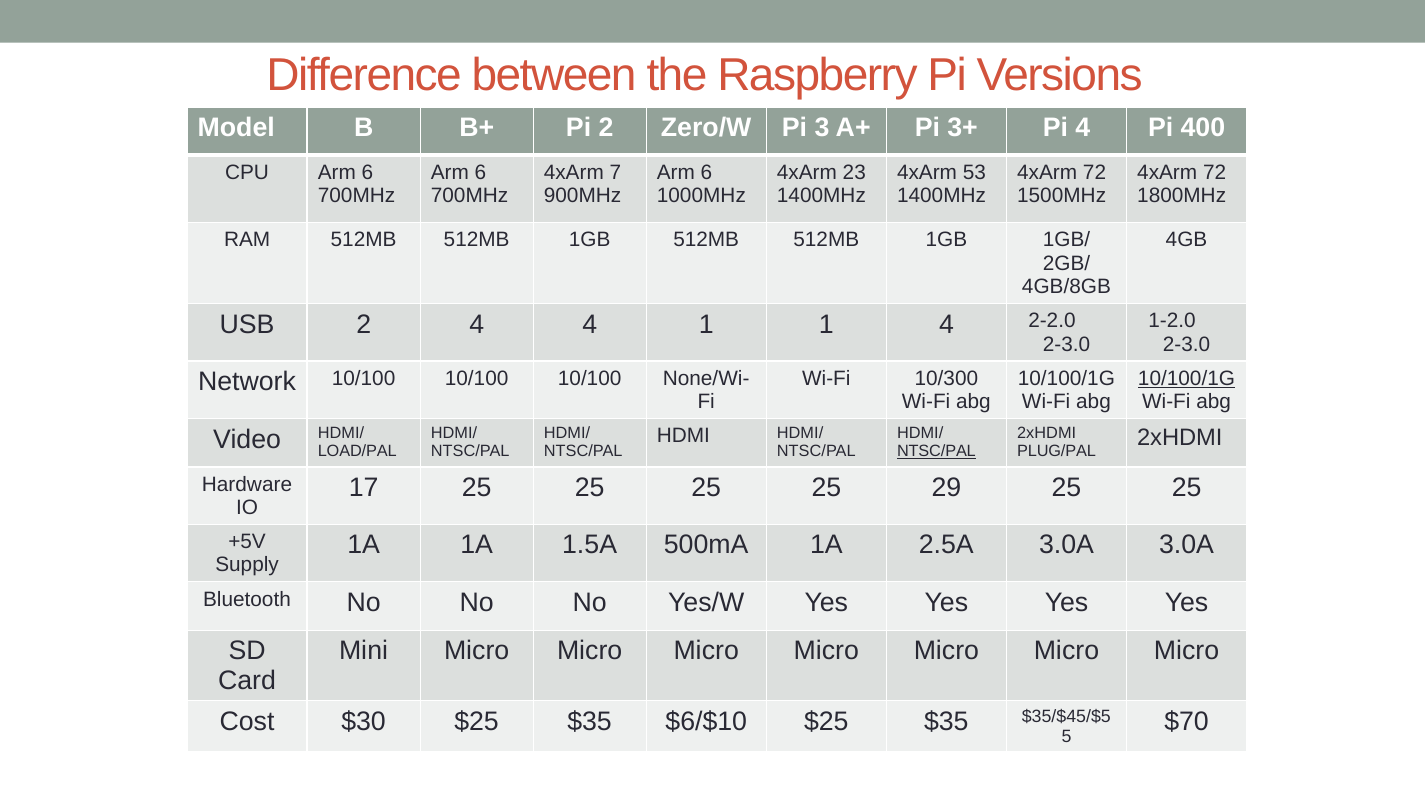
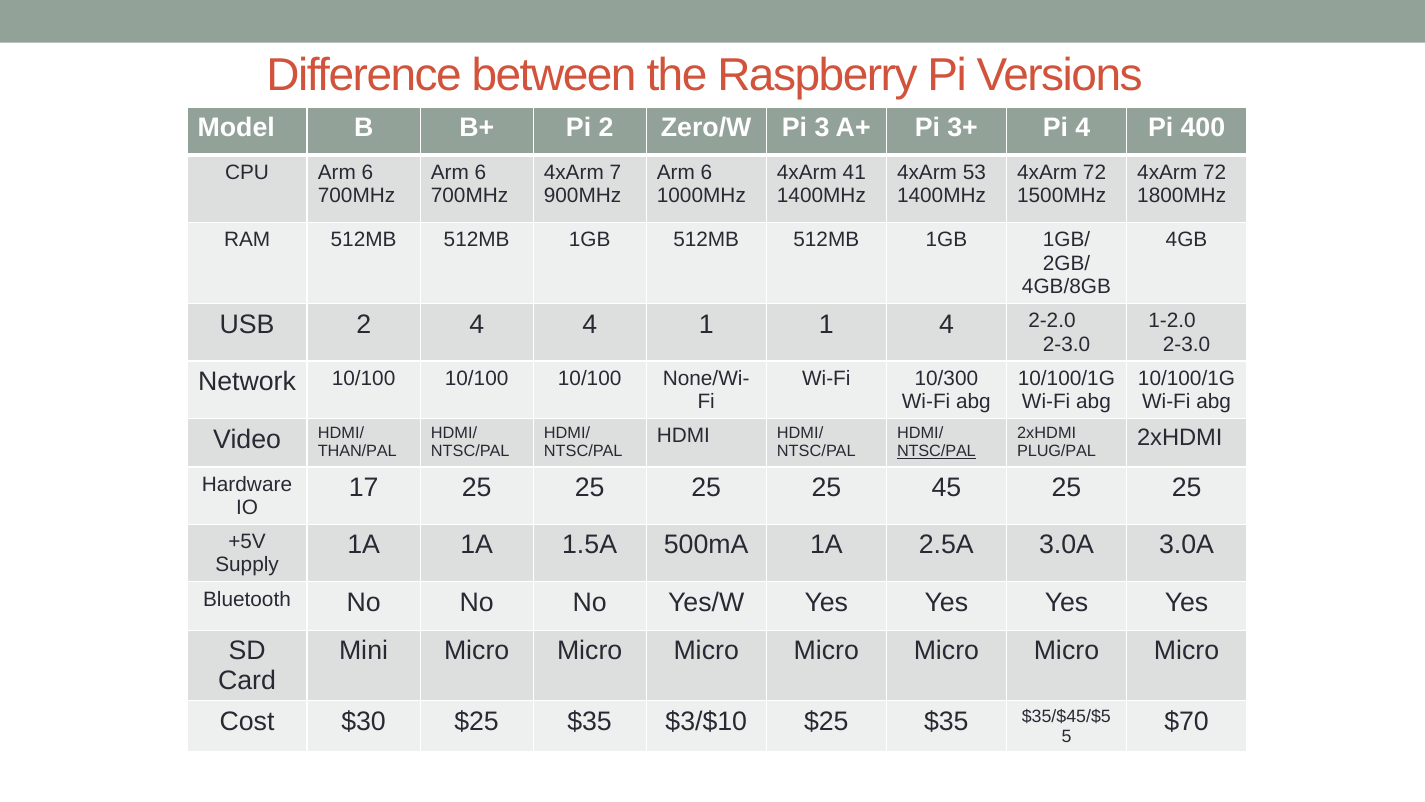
23: 23 -> 41 (854, 173)
10/100/1G underline: present -> none (1186, 378)
LOAD/PAL: LOAD/PAL -> THAN/PAL (357, 451)
29: 29 -> 45 (946, 487)
$6/$10: $6/$10 -> $3/$10 (706, 721)
